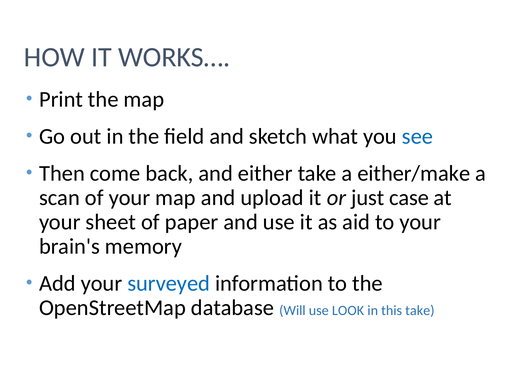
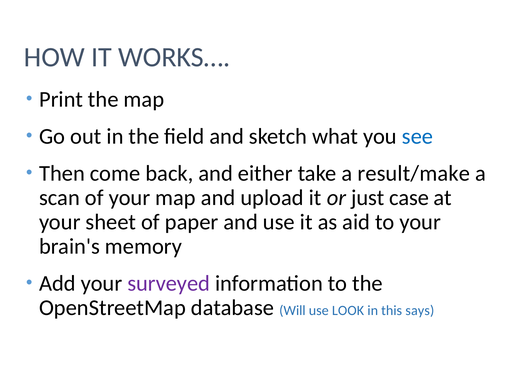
either/make: either/make -> result/make (414, 173)
surveyed colour: blue -> purple (169, 283)
this take: take -> says (420, 310)
